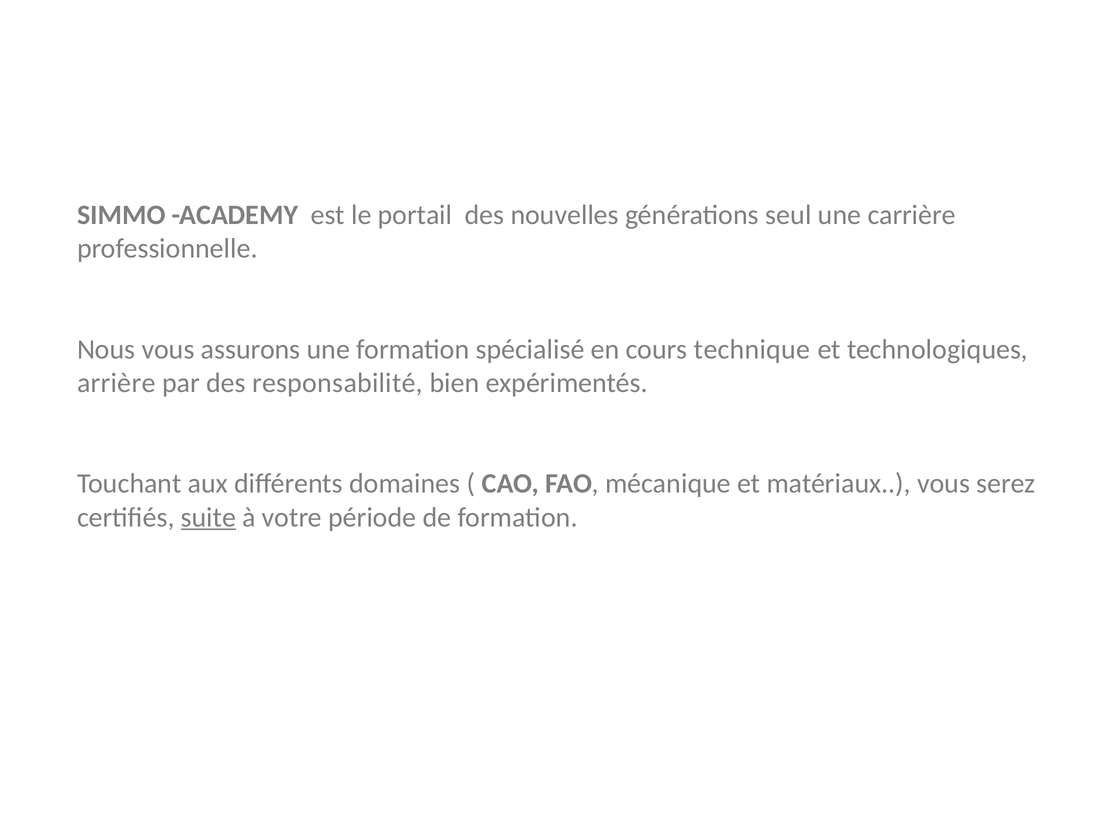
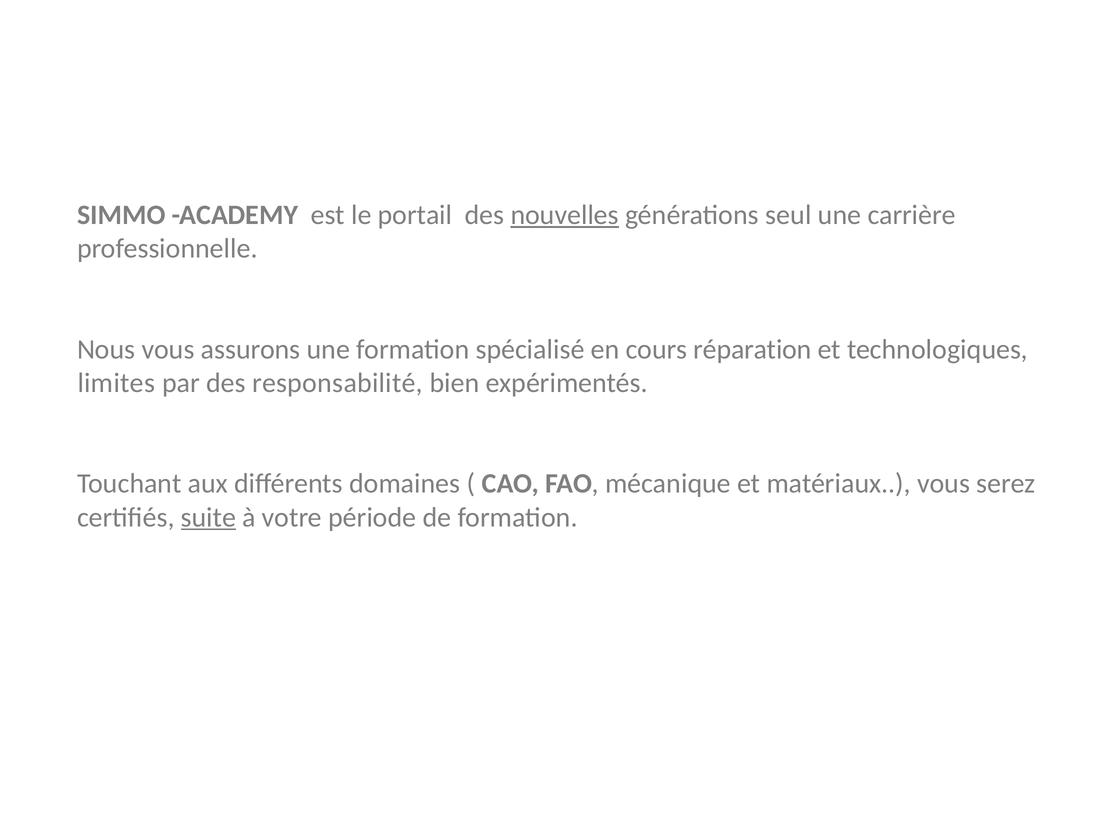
nouvelles underline: none -> present (565, 215)
technique: technique -> réparation (752, 349)
arrière: arrière -> limites (116, 383)
